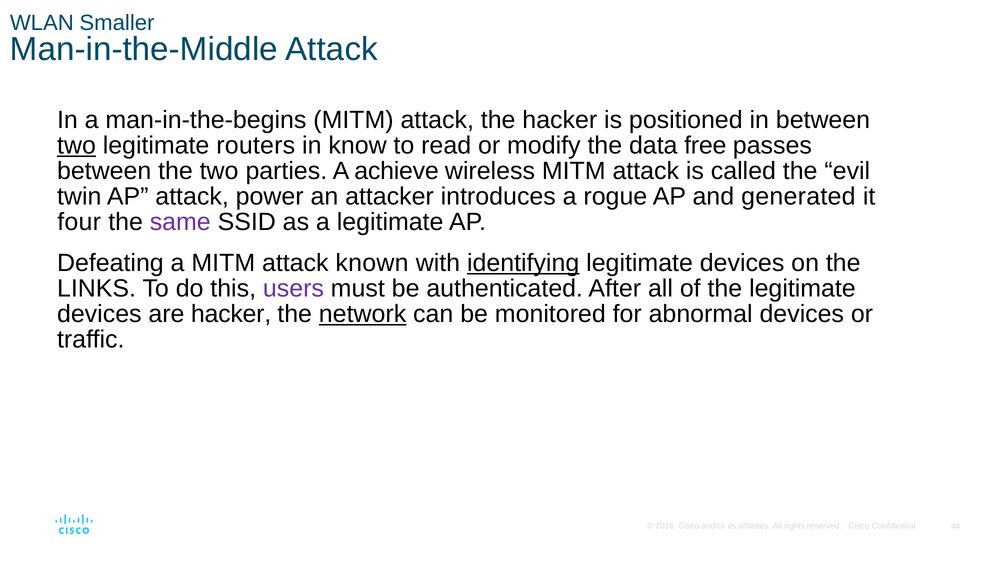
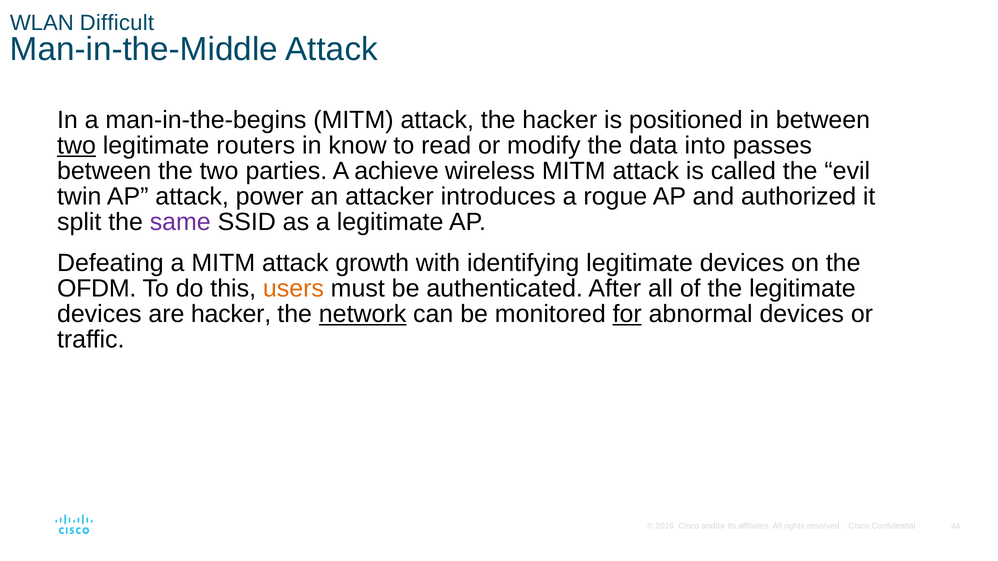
Smaller: Smaller -> Difficult (117, 23)
free: free -> into (705, 146)
generated: generated -> authorized (799, 196)
four: four -> split (79, 222)
known: known -> growth (372, 263)
identifying underline: present -> none (523, 263)
LINKS: LINKS -> OFDM (97, 289)
users colour: purple -> orange (293, 289)
for underline: none -> present (627, 314)
